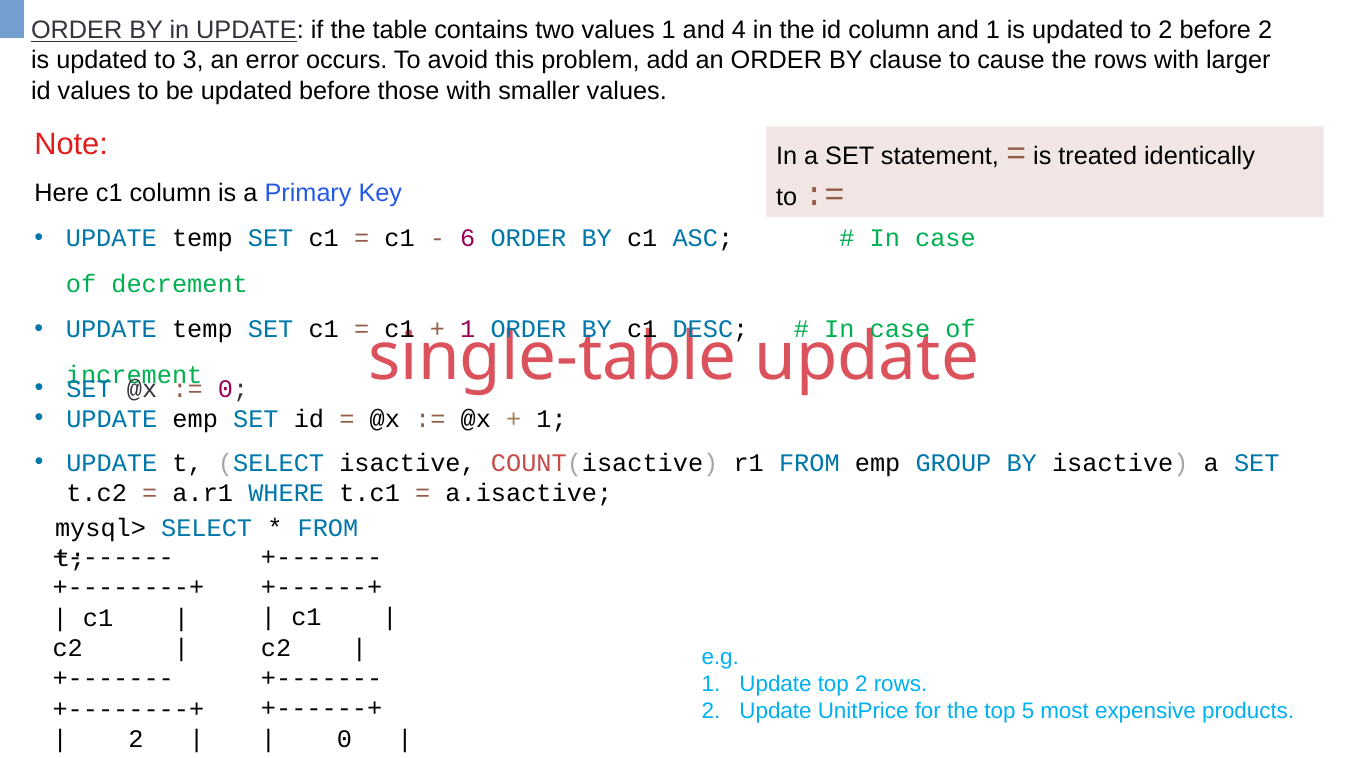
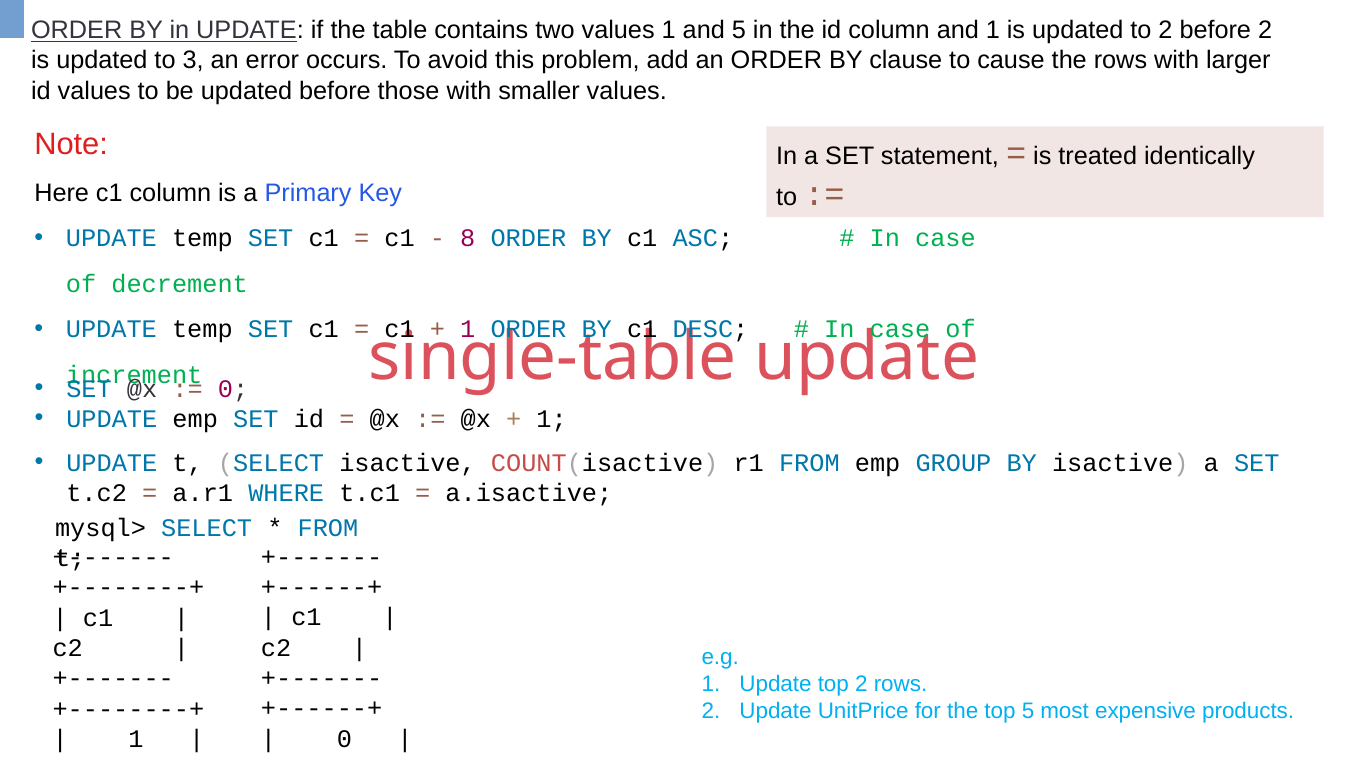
and 4: 4 -> 5 (739, 30)
6: 6 -> 8 (468, 239)
2: 2 -> 1 (136, 739)
